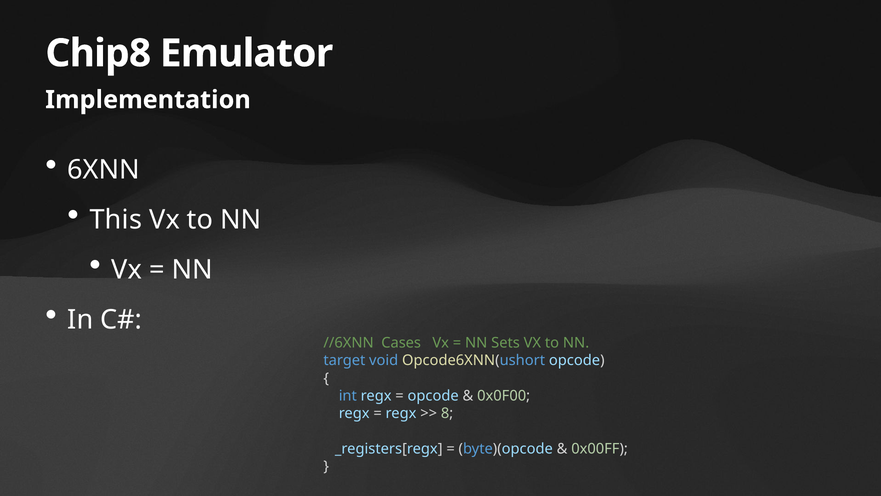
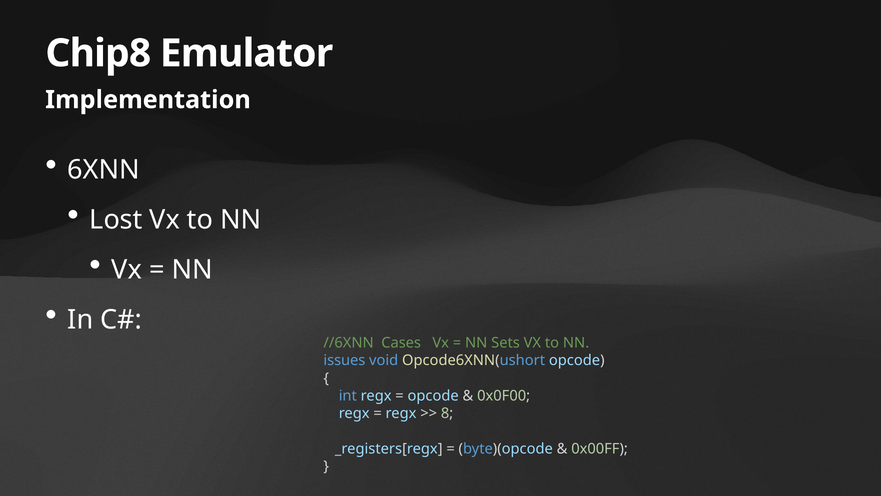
This: This -> Lost (116, 220)
target: target -> issues (344, 360)
